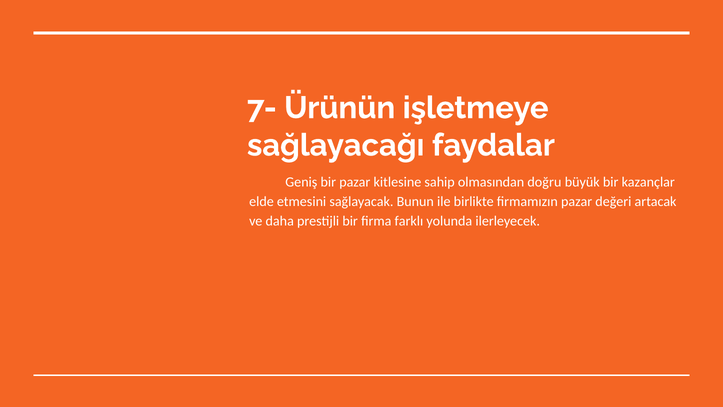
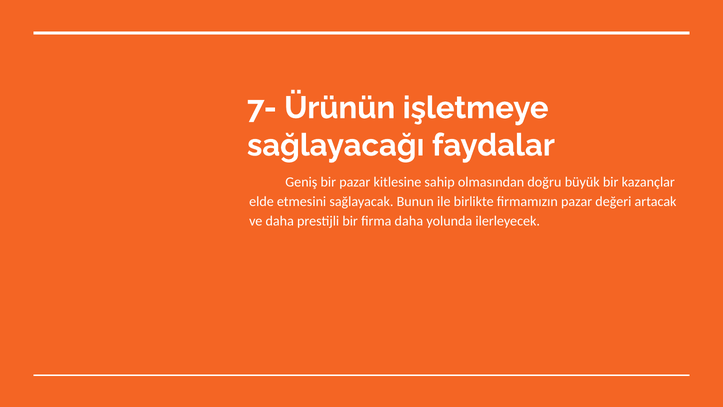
firma farklı: farklı -> daha (409, 221)
